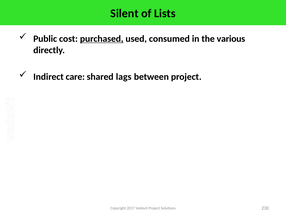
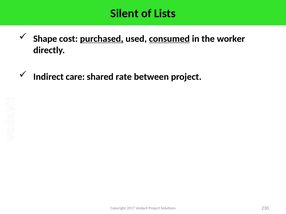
Public: Public -> Shape (45, 39)
consumed underline: none -> present (169, 39)
various: various -> worker (231, 39)
lags: lags -> rate (124, 77)
